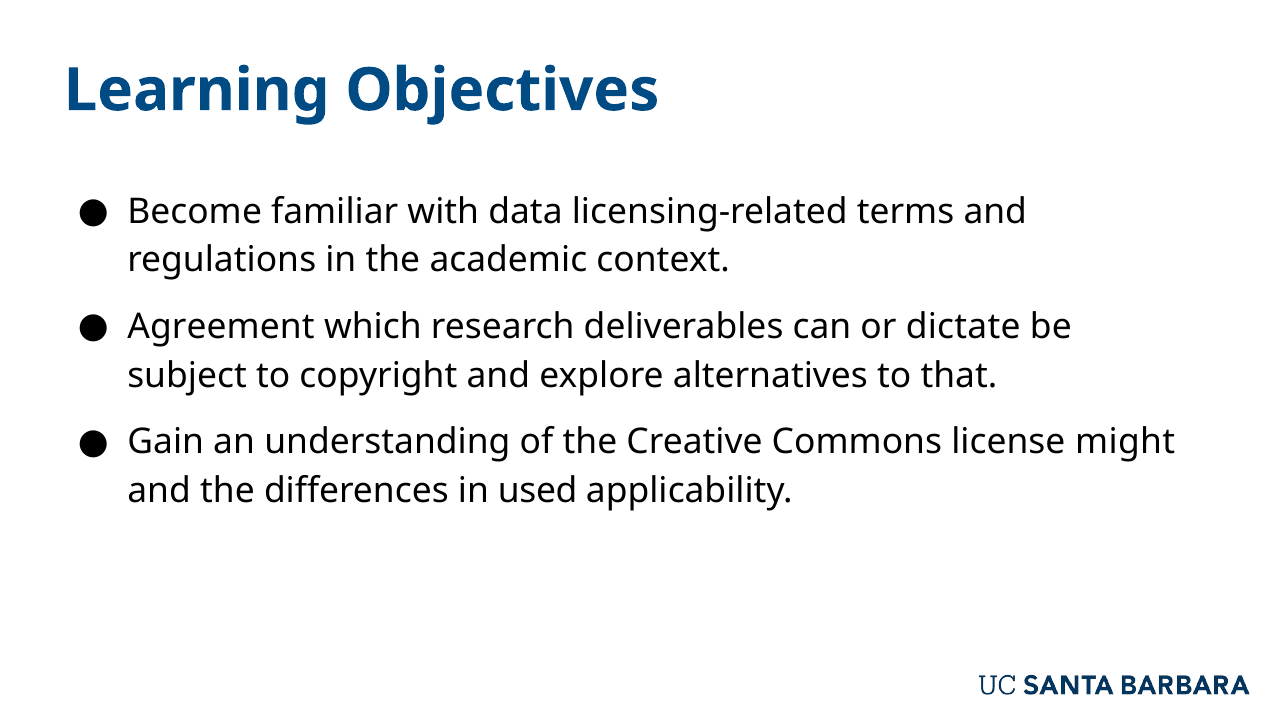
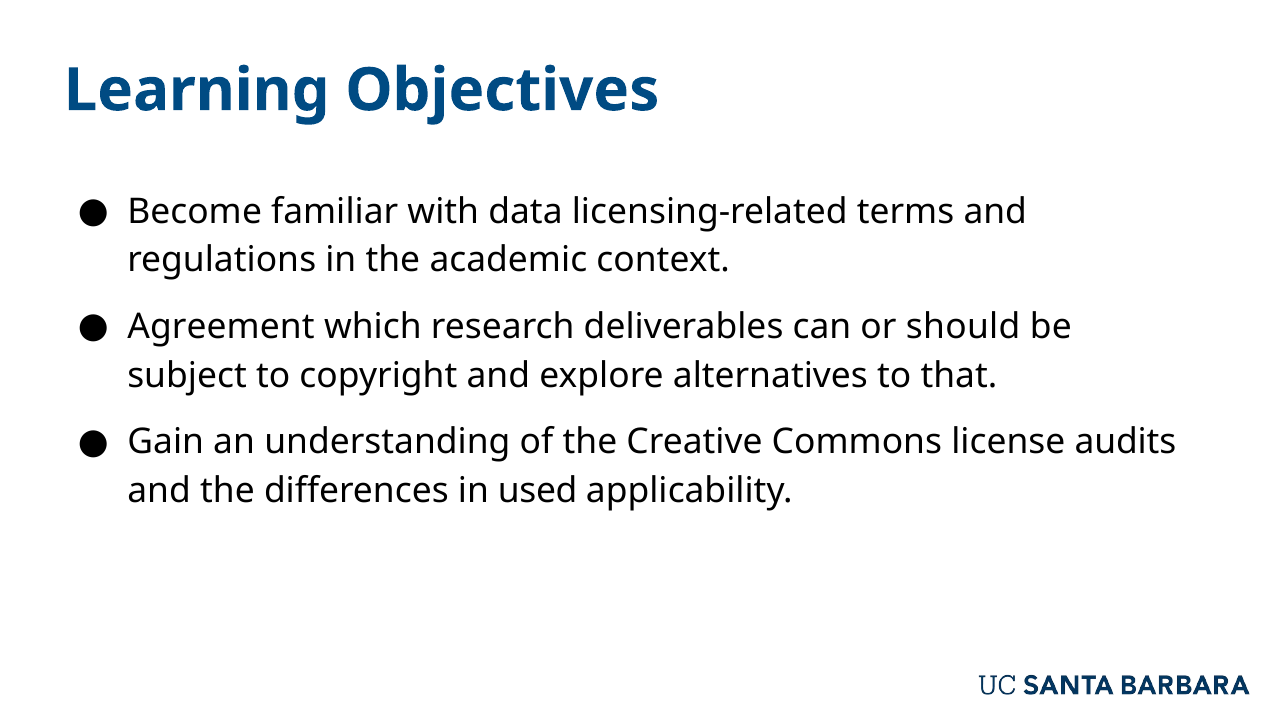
dictate: dictate -> should (963, 327)
might: might -> audits (1125, 442)
